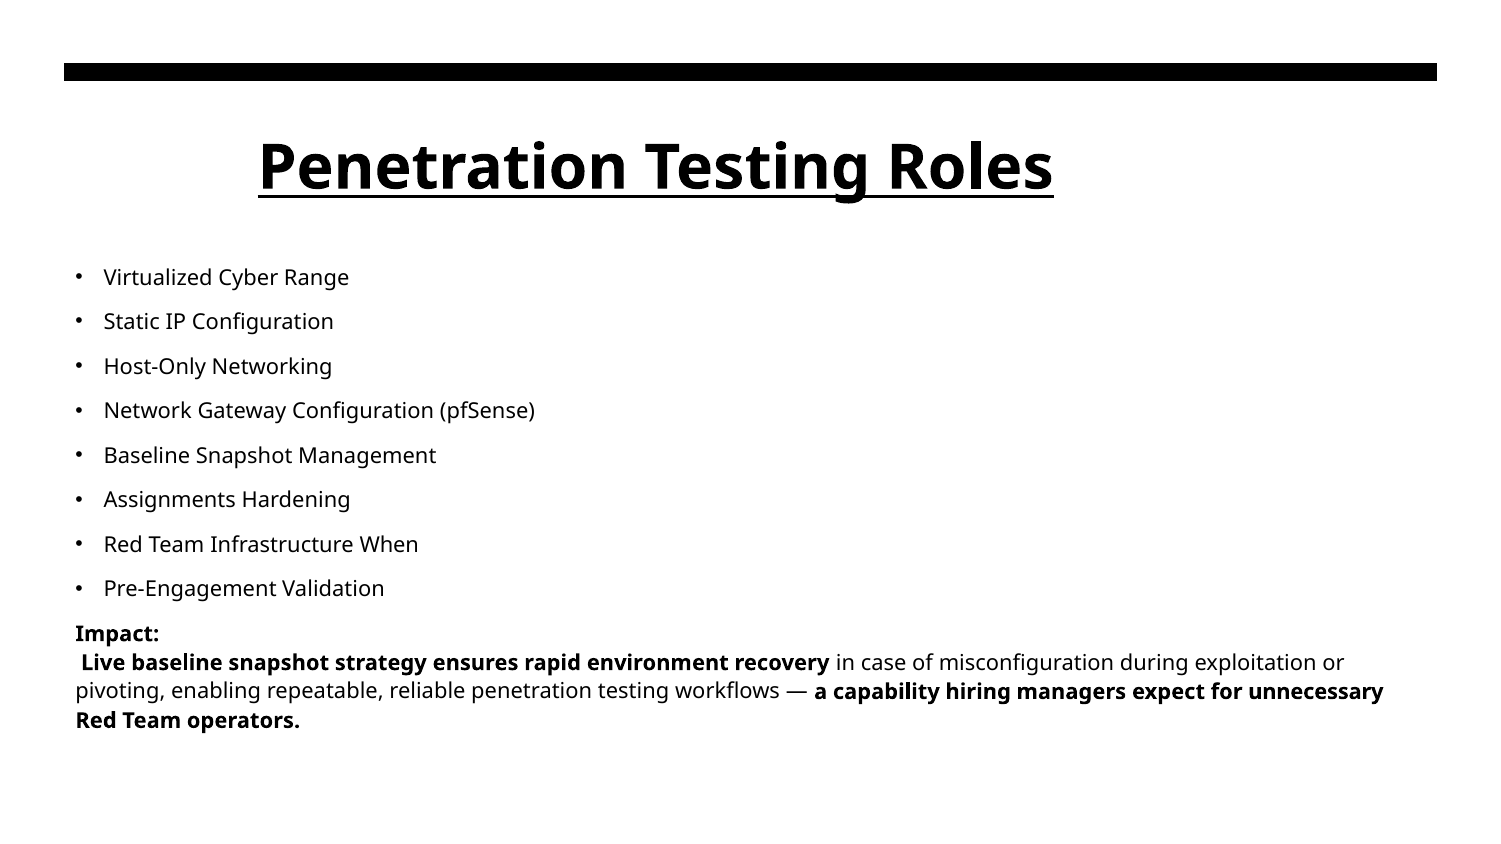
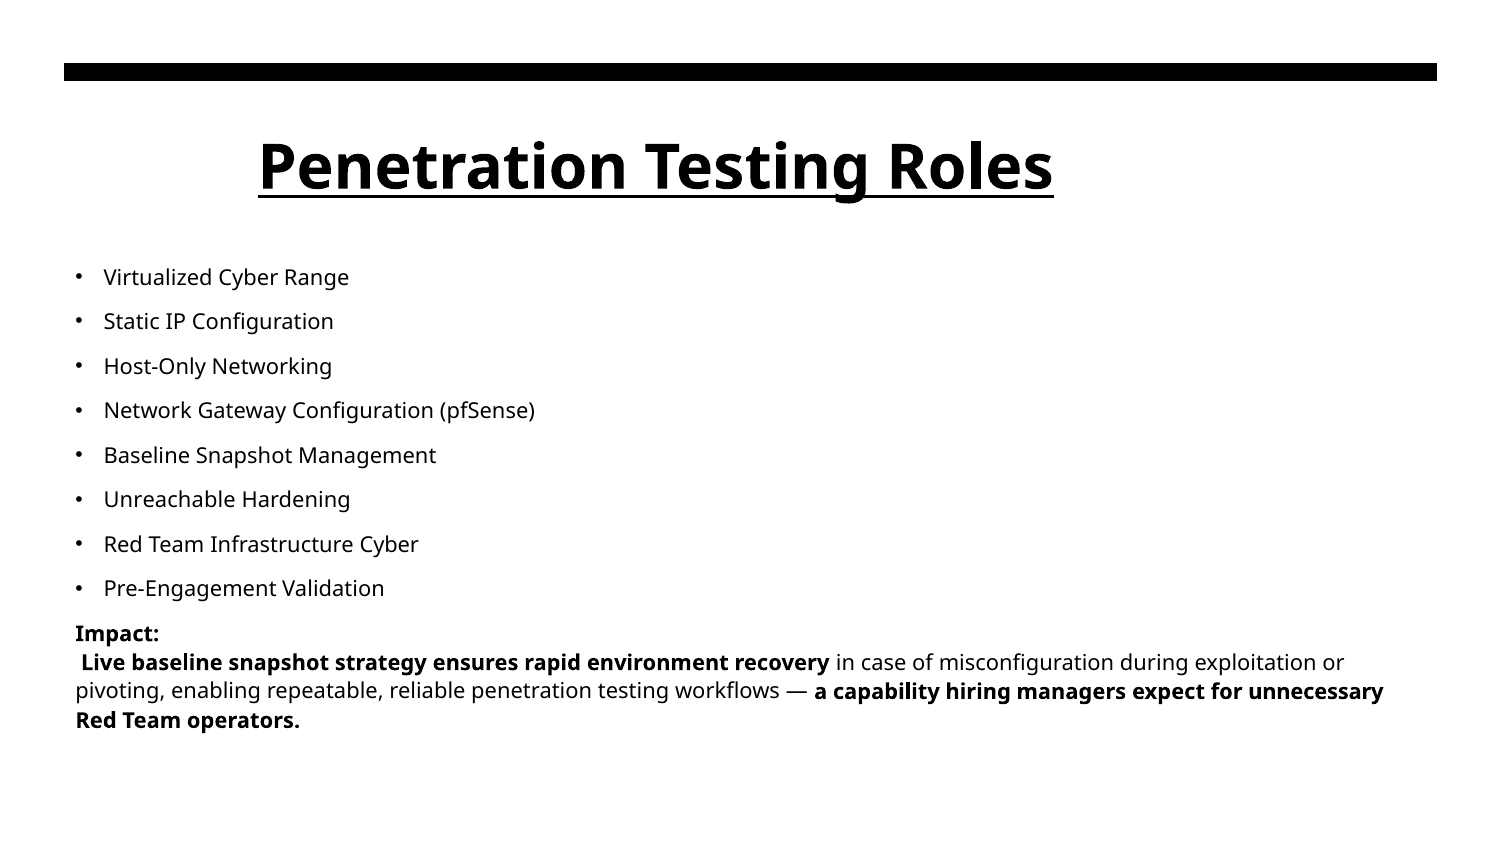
Assignments: Assignments -> Unreachable (170, 501)
Infrastructure When: When -> Cyber (389, 545)
